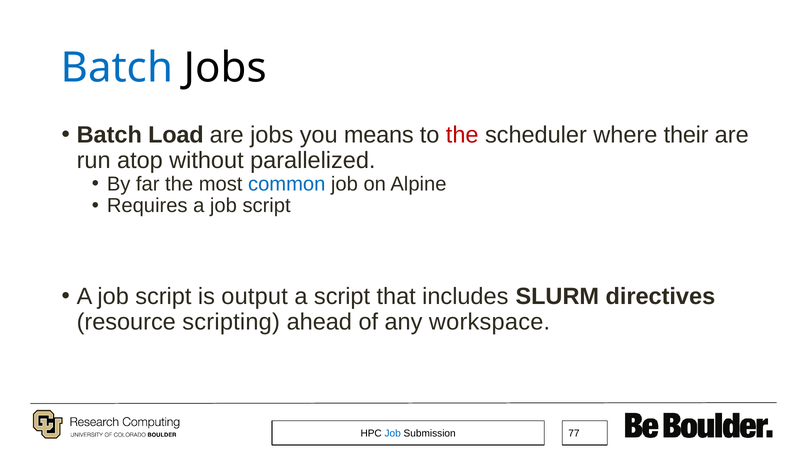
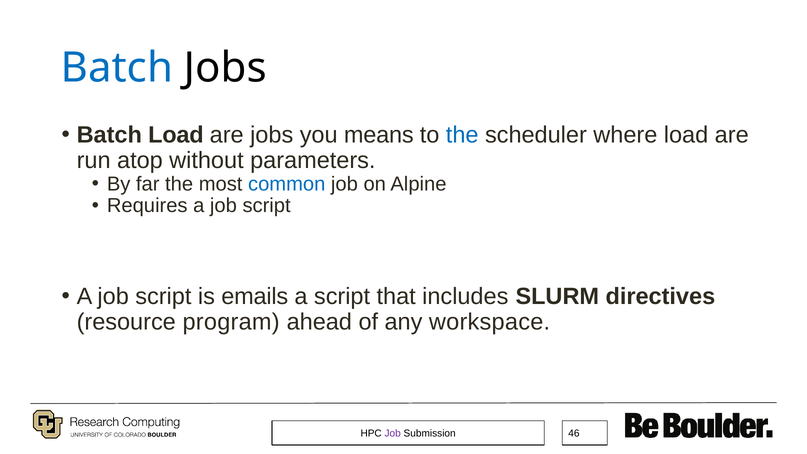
the colour: red -> blue (462, 135)
where their: their -> load (686, 135)
parallelized: parallelized -> parameters (313, 160)
output: output -> emails (255, 296)
scripting: scripting -> program (231, 322)
Job colour: blue -> purple (393, 433)
77: 77 -> 46 (574, 433)
